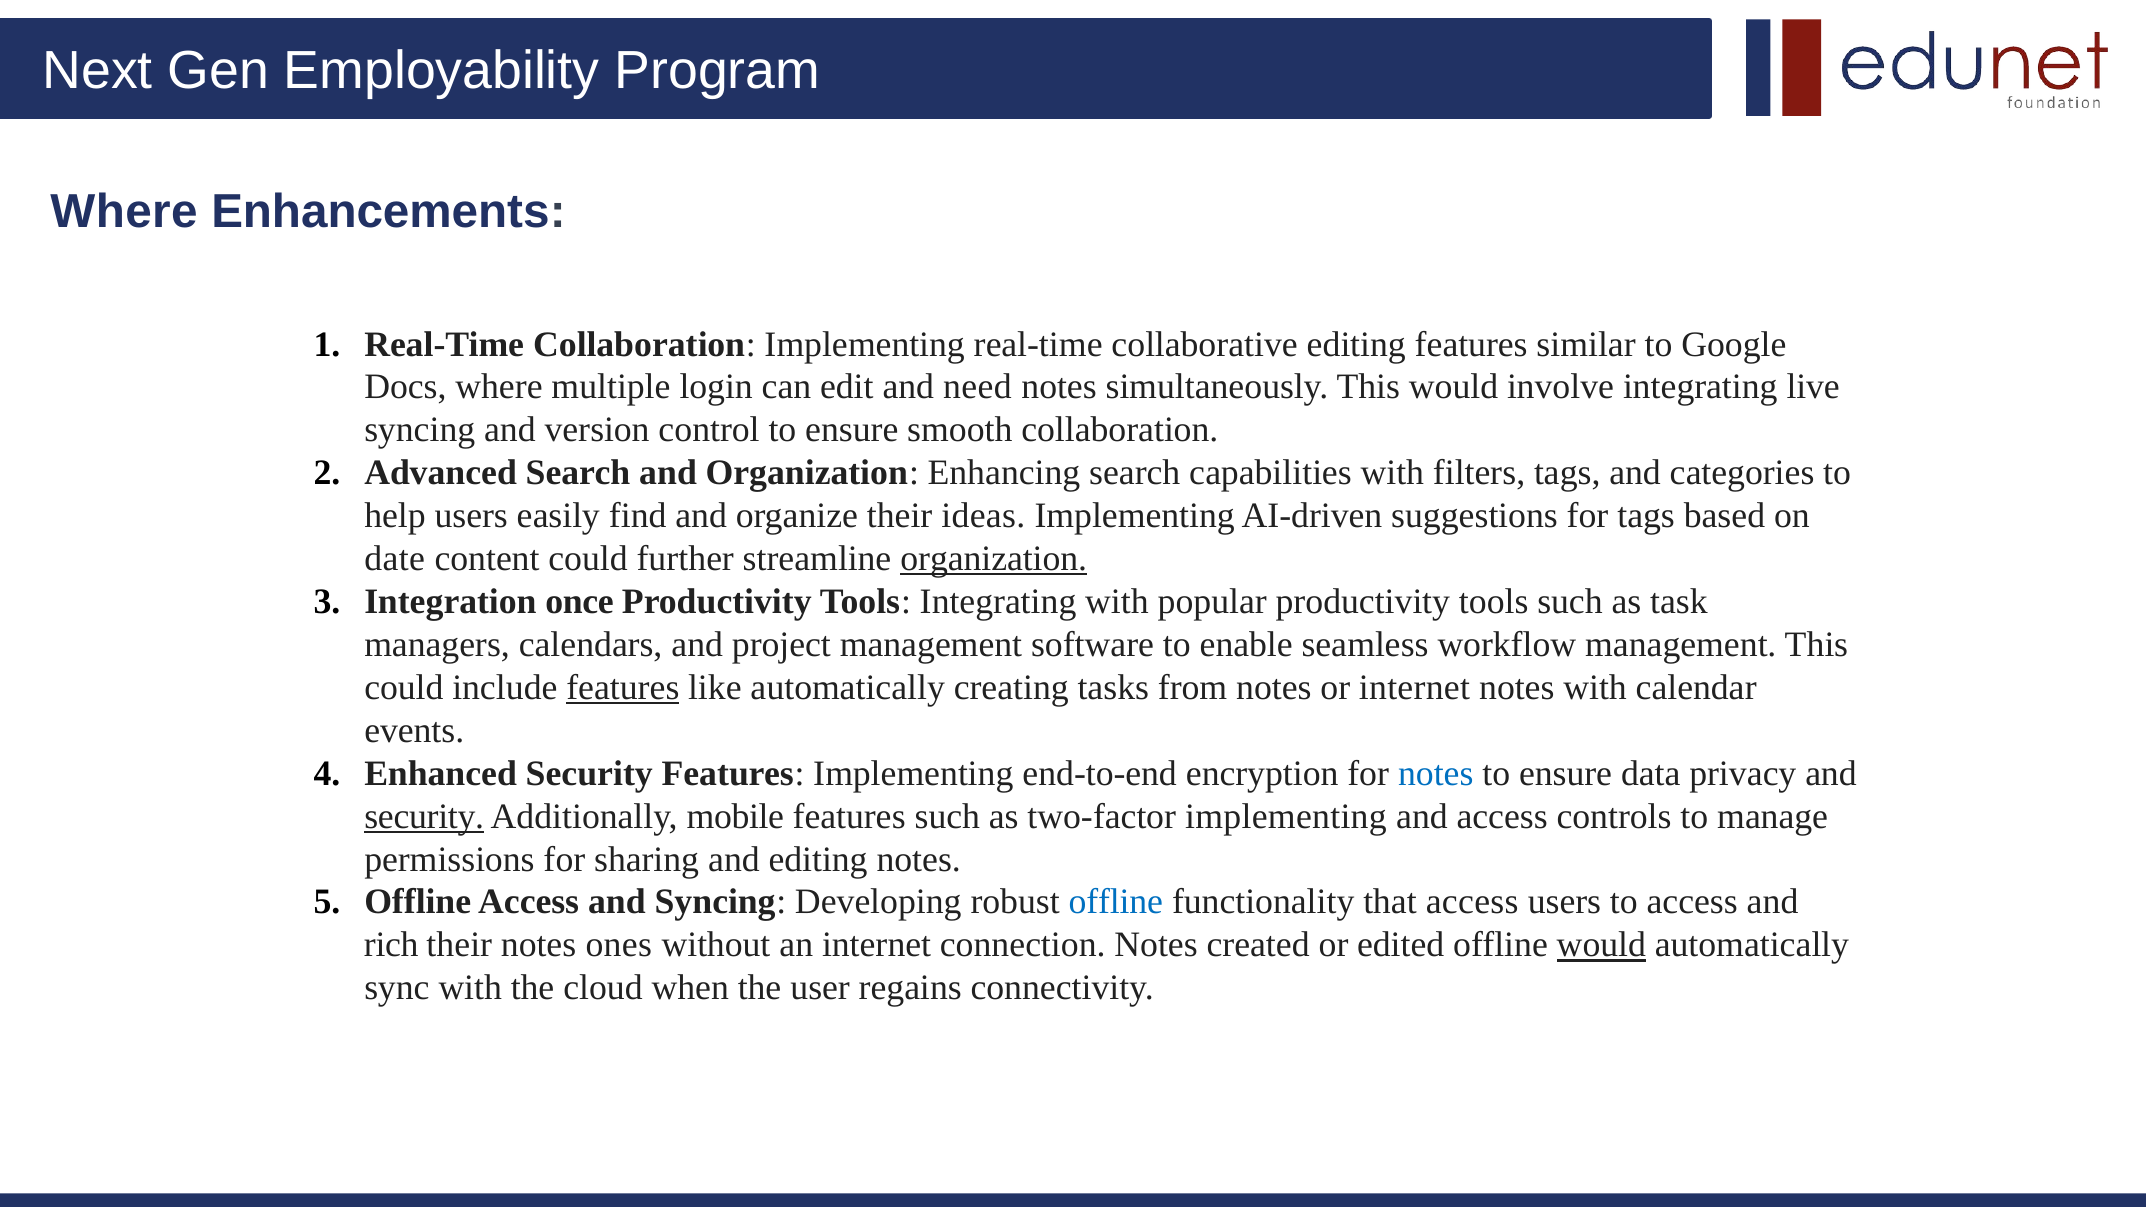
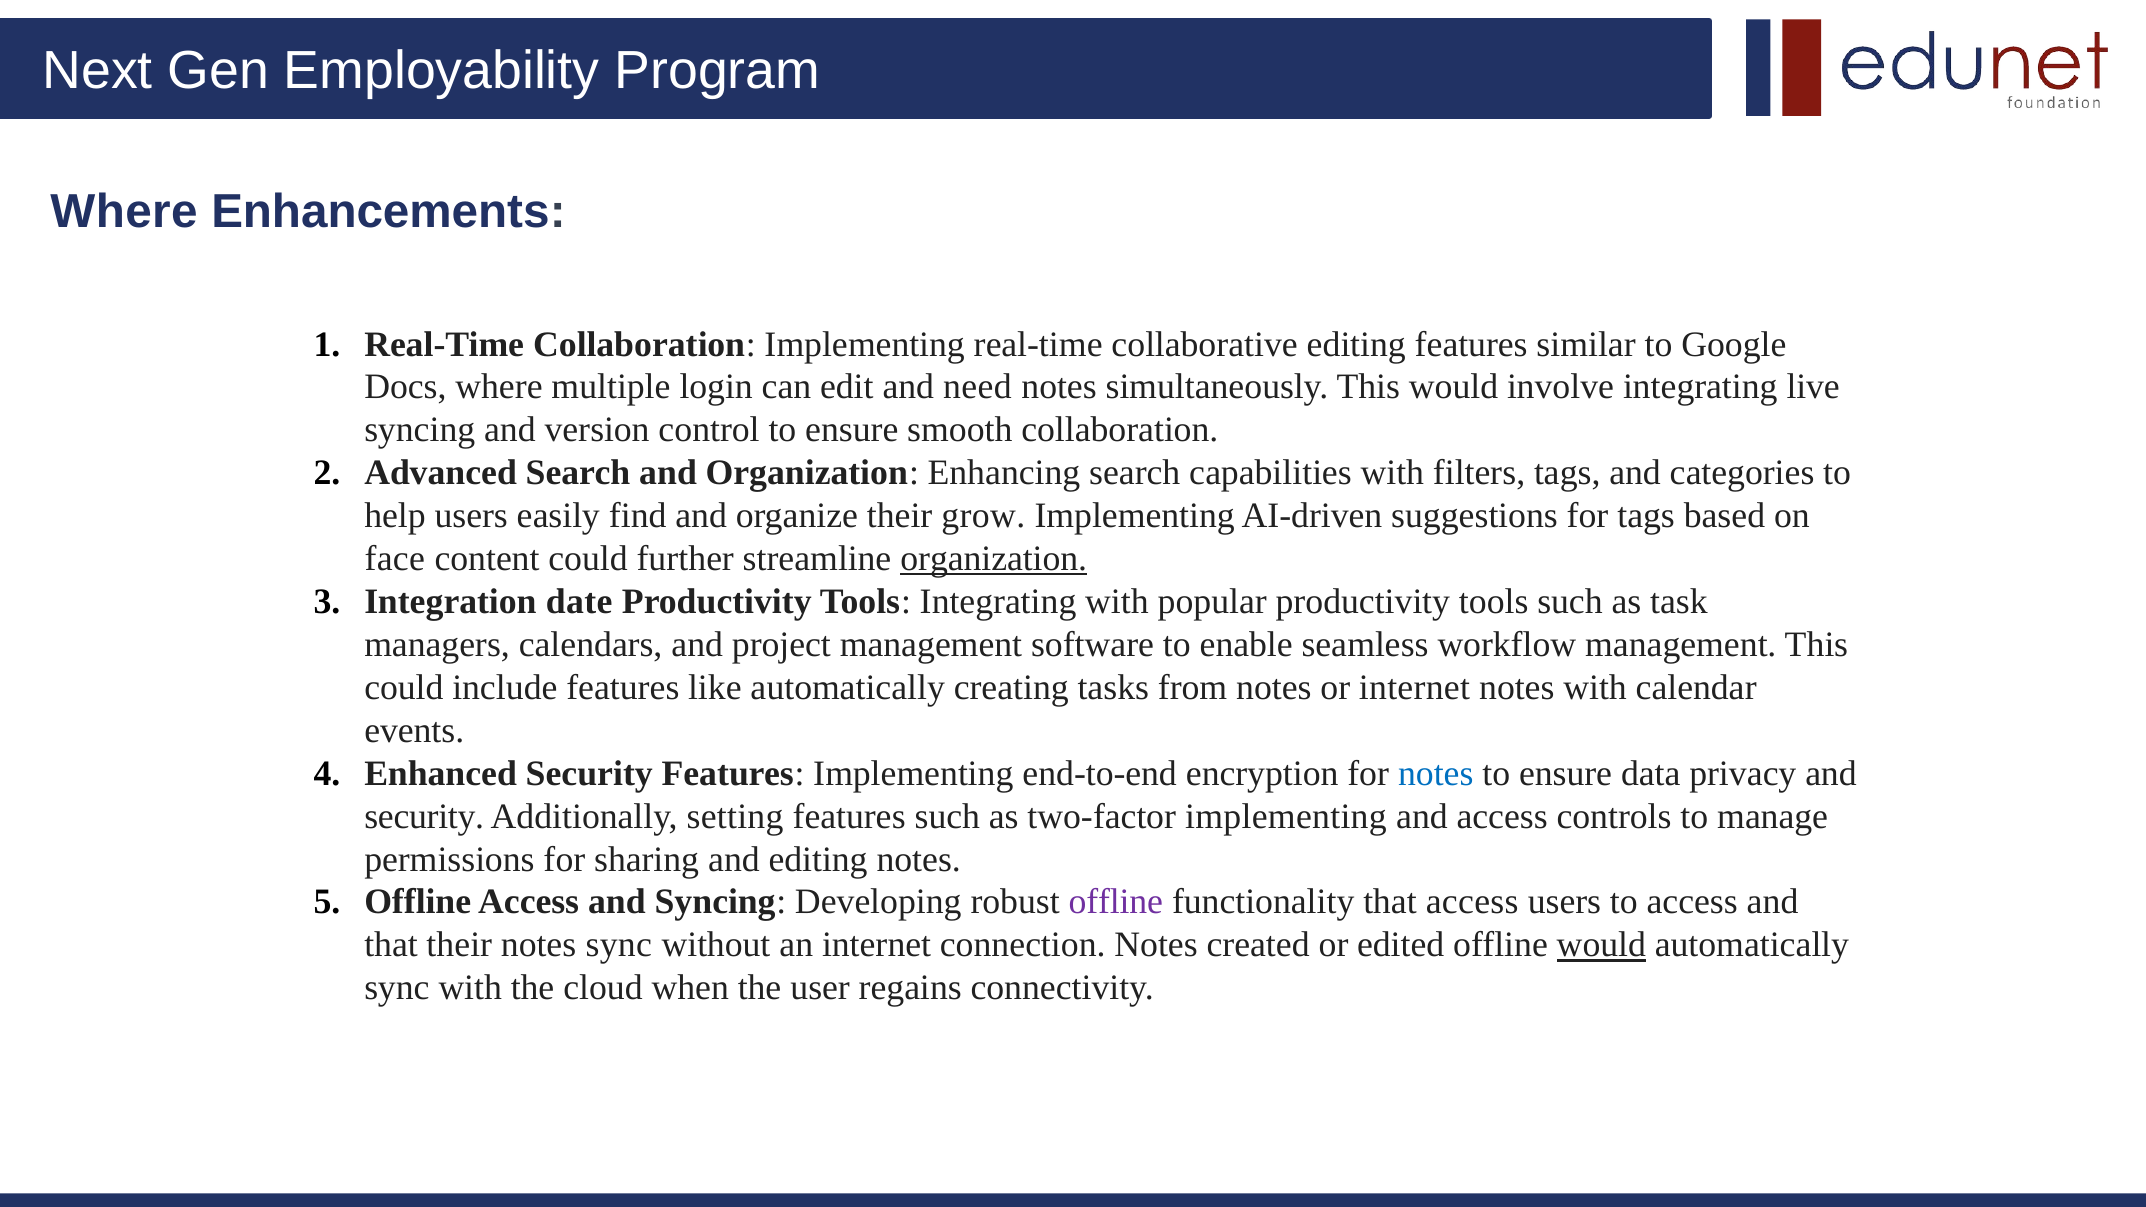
ideas: ideas -> grow (983, 516)
date: date -> face (395, 559)
once: once -> date (579, 602)
features underline: present -> none (623, 688)
security underline: present -> none (424, 816)
mobile: mobile -> setting (735, 816)
offline colour: blue -> purple (1116, 902)
rich: rich -> that (391, 945)
notes ones: ones -> sync (619, 945)
